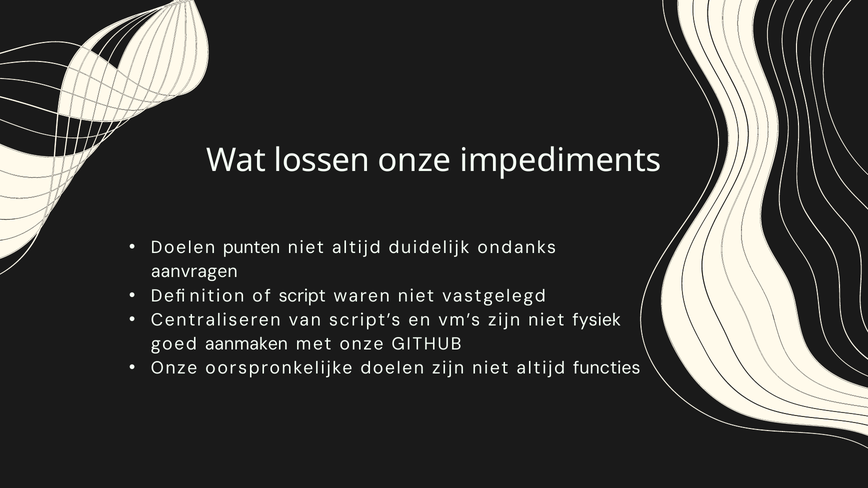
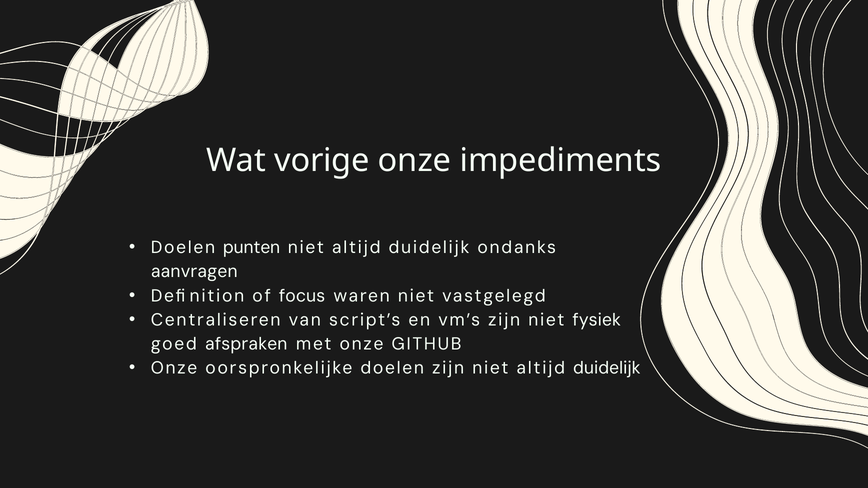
lossen: lossen -> vorige (322, 161)
script: script -> focus (302, 296)
aanmaken: aanmaken -> afspraken (246, 344)
zijn niet altijd functies: functies -> duidelijk (607, 368)
